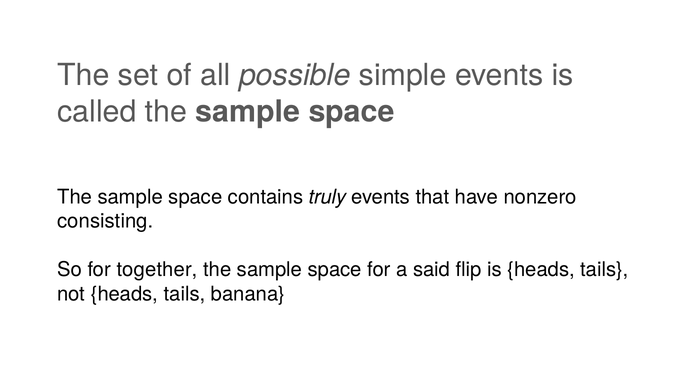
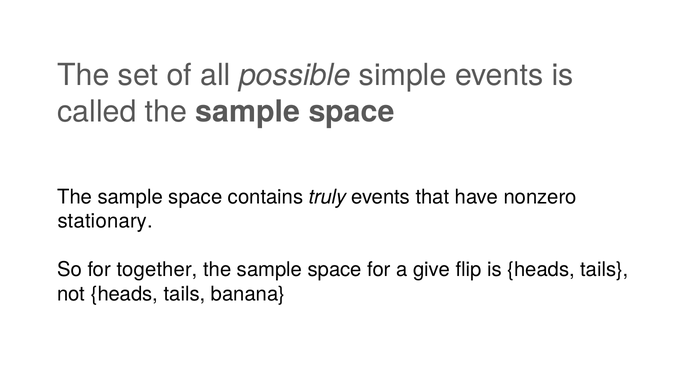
consisting: consisting -> stationary (105, 221)
said: said -> give (432, 269)
